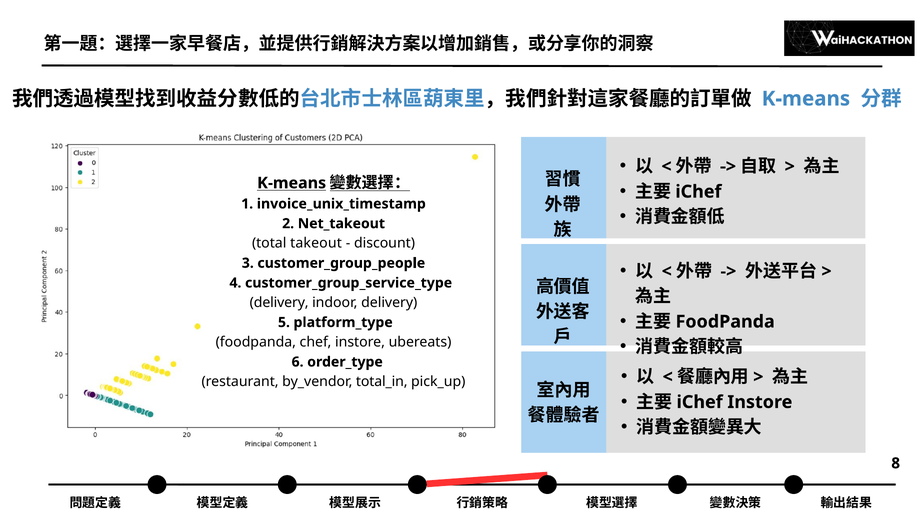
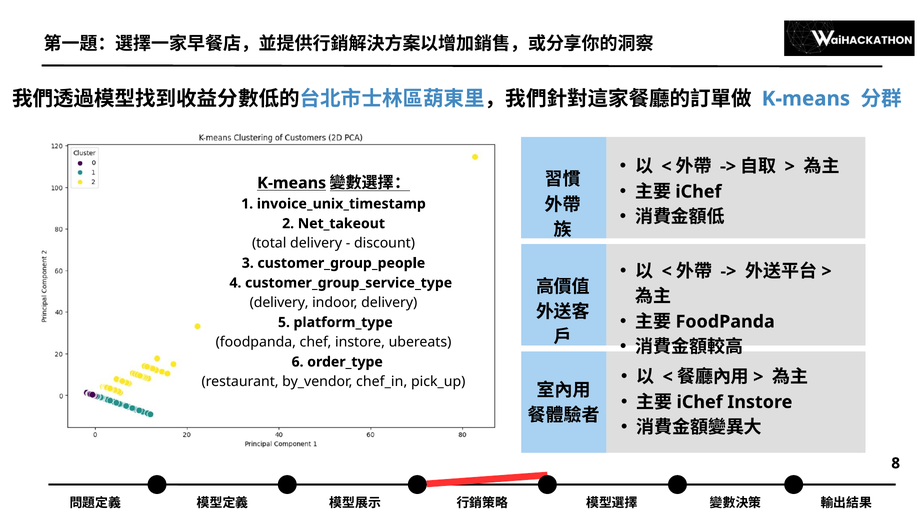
total takeout: takeout -> delivery (316, 243)
total_in: total_in -> chef_in (382, 381)
